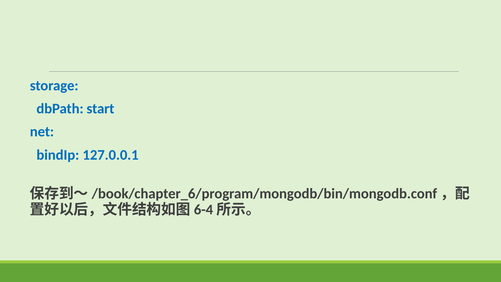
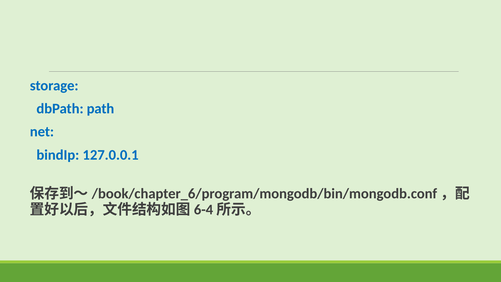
start: start -> path (100, 109)
